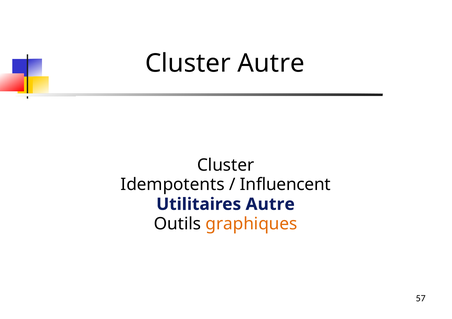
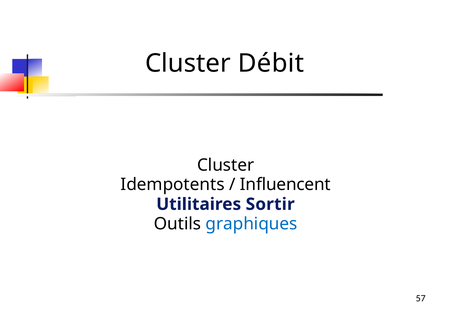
Cluster Autre: Autre -> Débit (271, 64)
Utilitaires Autre: Autre -> Sortir (270, 205)
graphiques colour: orange -> blue (251, 224)
